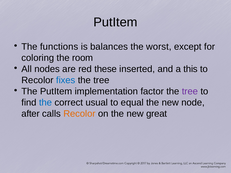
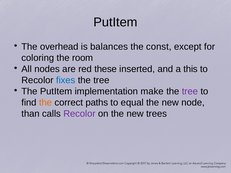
functions: functions -> overhead (59, 47)
worst: worst -> const (159, 47)
factor: factor -> make (152, 91)
the colour: blue -> orange (45, 103)
usual: usual -> paths (97, 103)
after: after -> than (31, 114)
Recolor colour: orange -> purple (79, 114)
great: great -> trees (157, 114)
